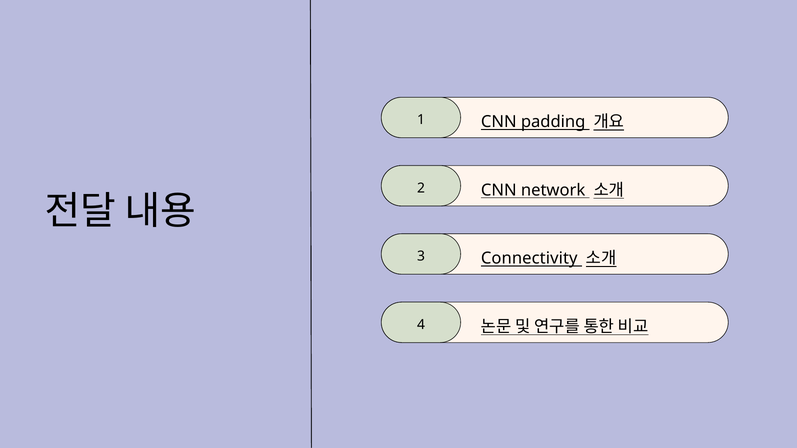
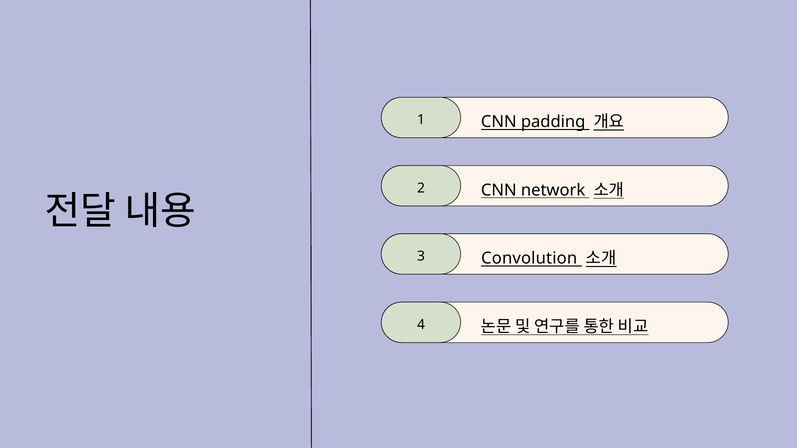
Connectivity: Connectivity -> Convolution (529, 259)
